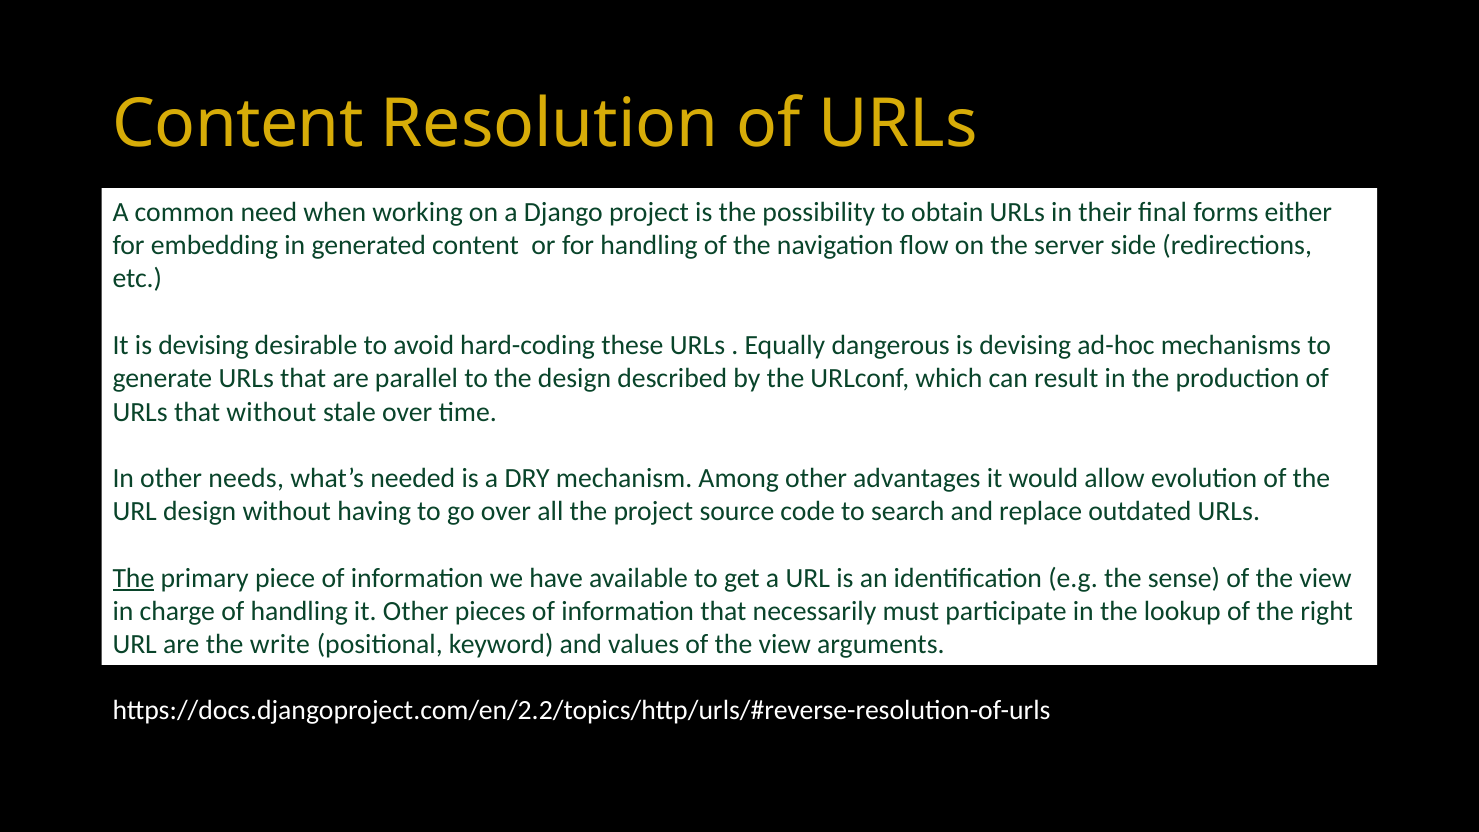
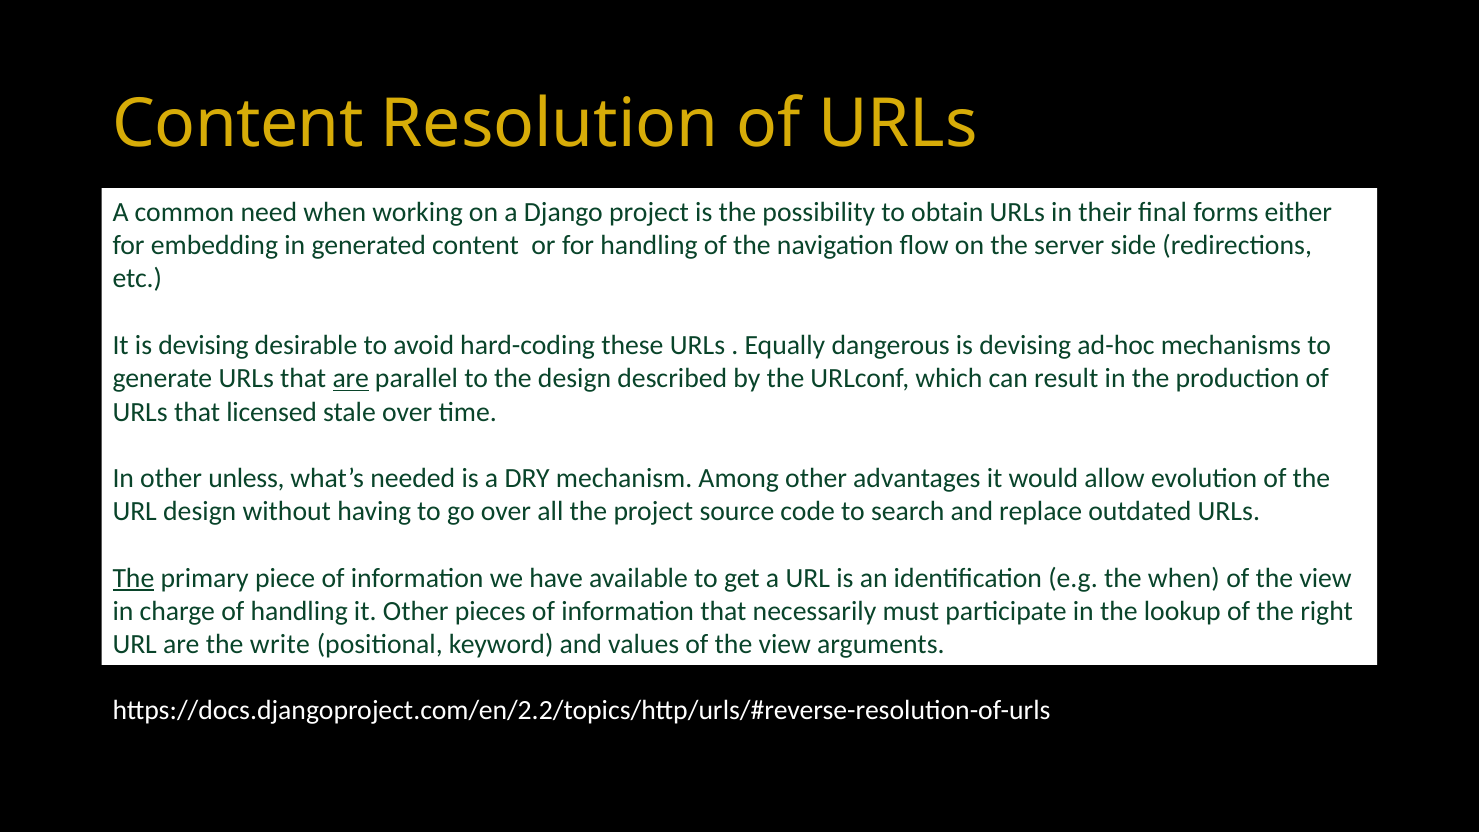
are underline: none -> present (351, 379)
that without: without -> licensed (272, 412)
needs: needs -> unless (246, 478)
the sense: sense -> when (1184, 578)
